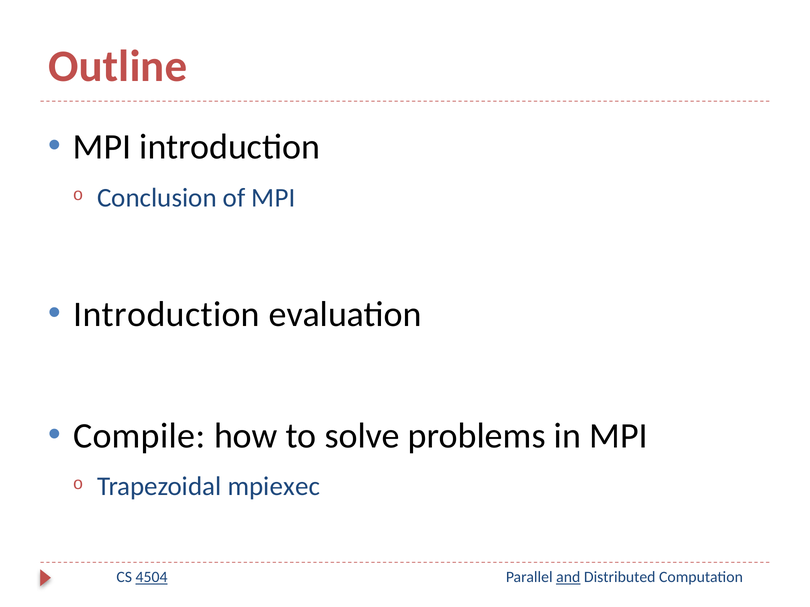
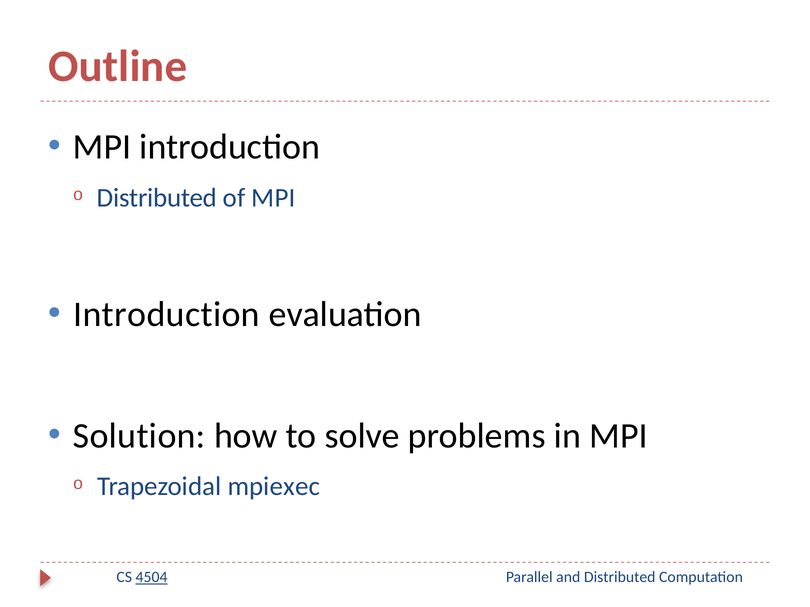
Conclusion: Conclusion -> Distributed (157, 198)
Compile: Compile -> Solution (139, 436)
and underline: present -> none (568, 578)
